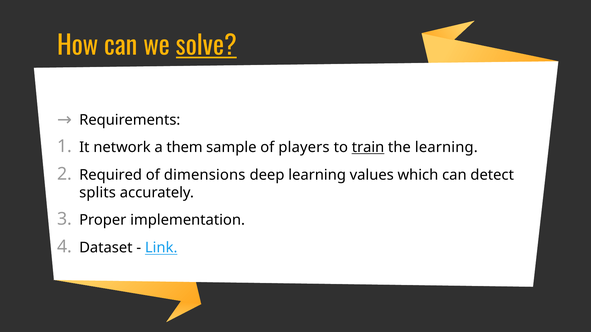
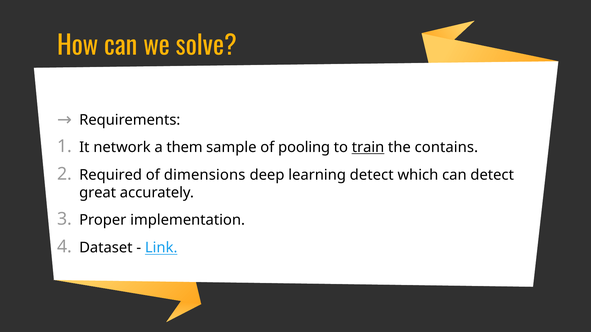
solve underline: present -> none (206, 46)
players: players -> pooling (304, 148)
the learning: learning -> contains (446, 148)
learning values: values -> detect (372, 175)
splits: splits -> great (98, 193)
